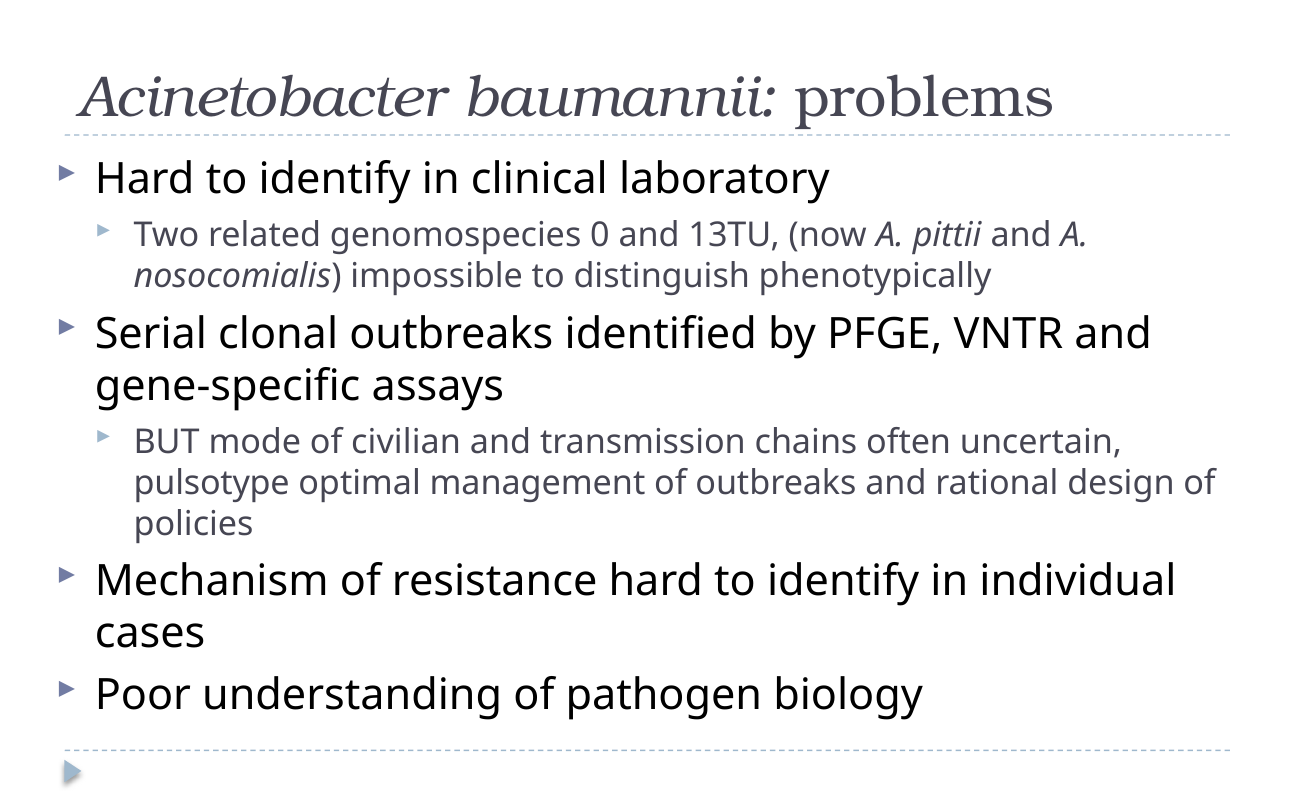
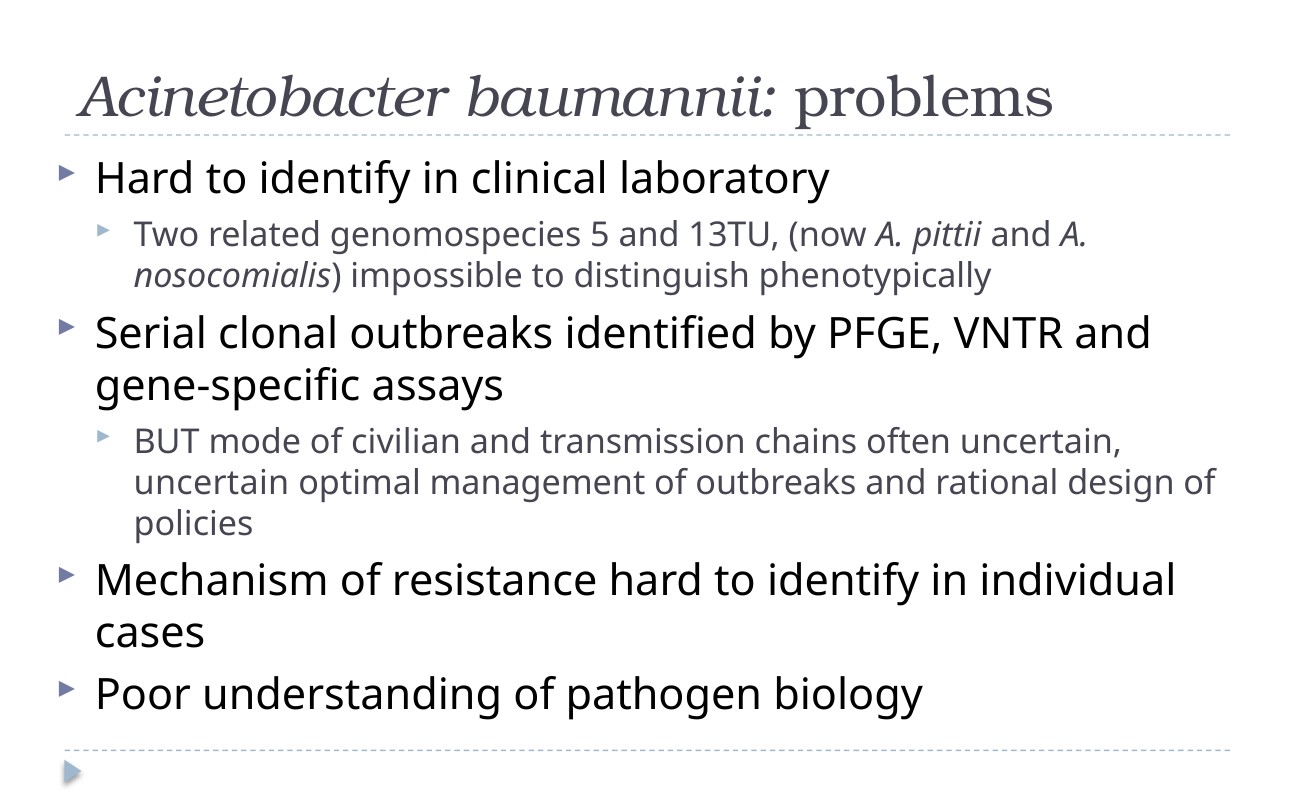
0: 0 -> 5 (600, 235)
pulsotype: pulsotype -> uncertain (211, 483)
